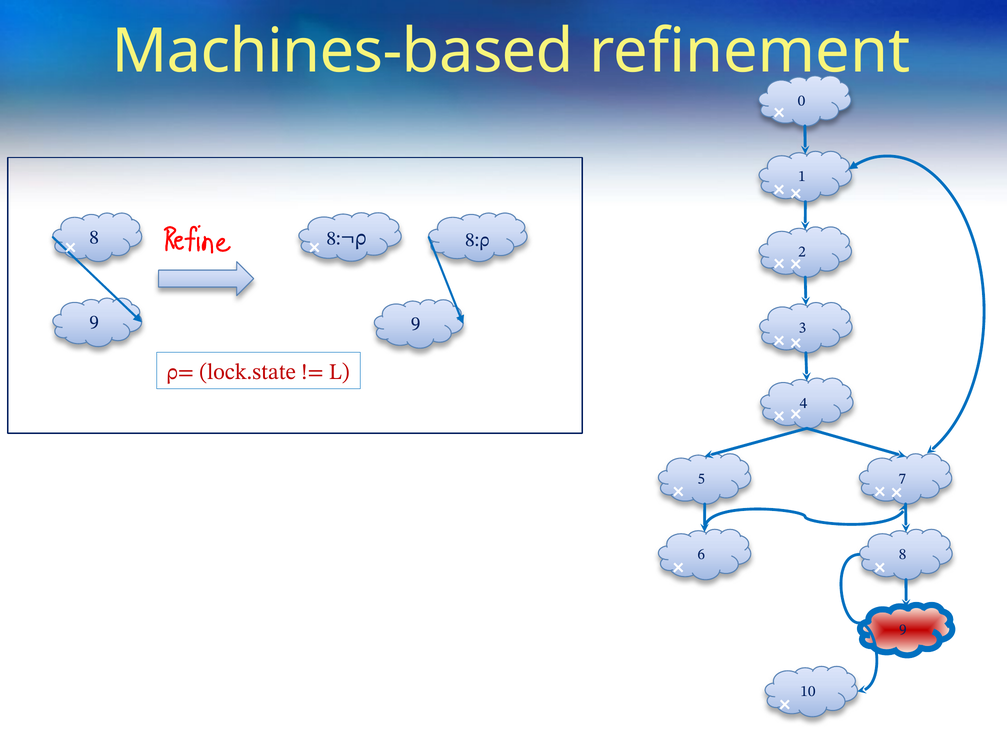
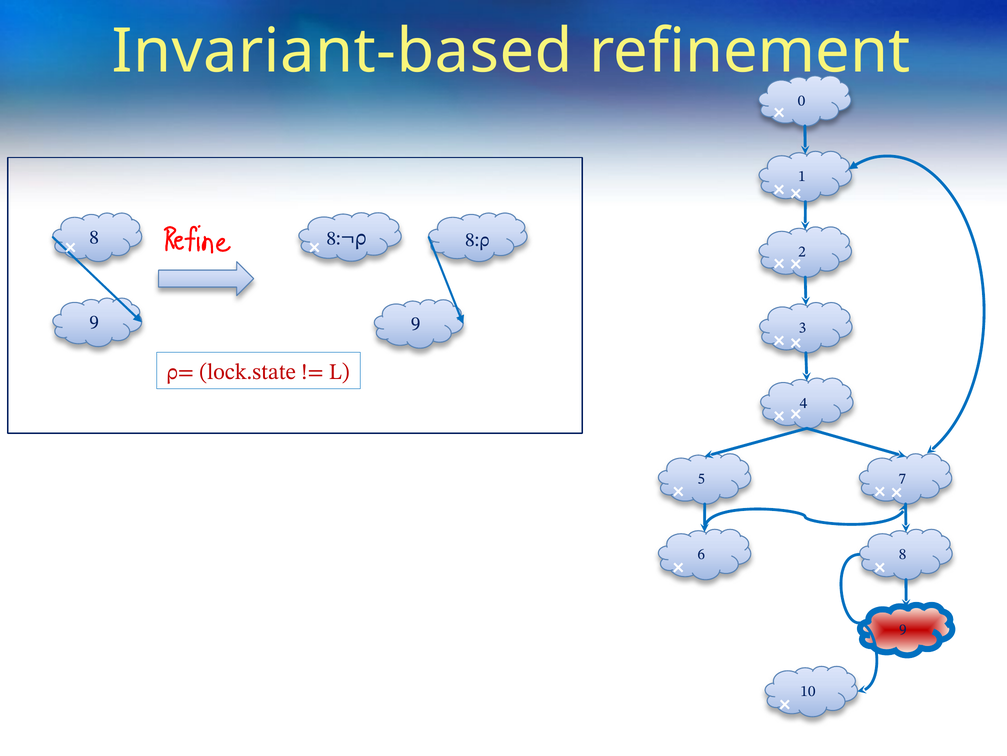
Machines-based: Machines-based -> Invariant-based (342, 52)
